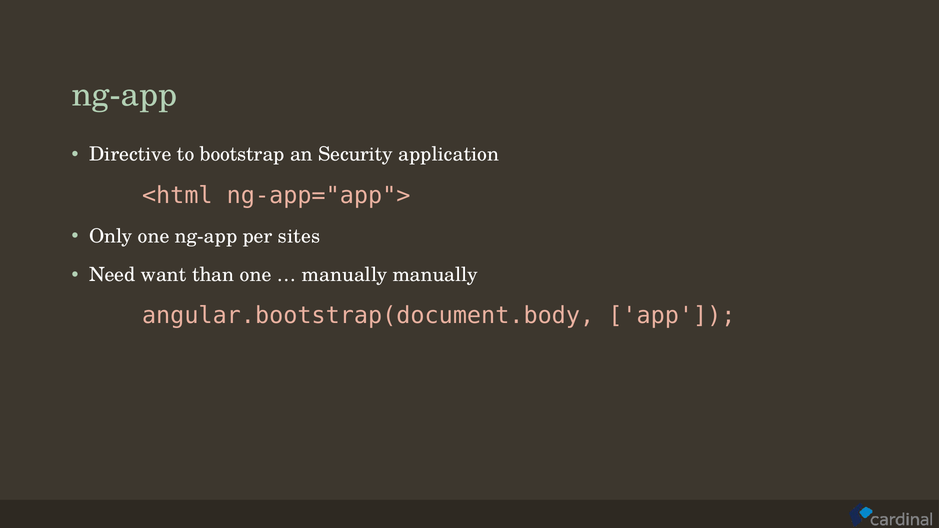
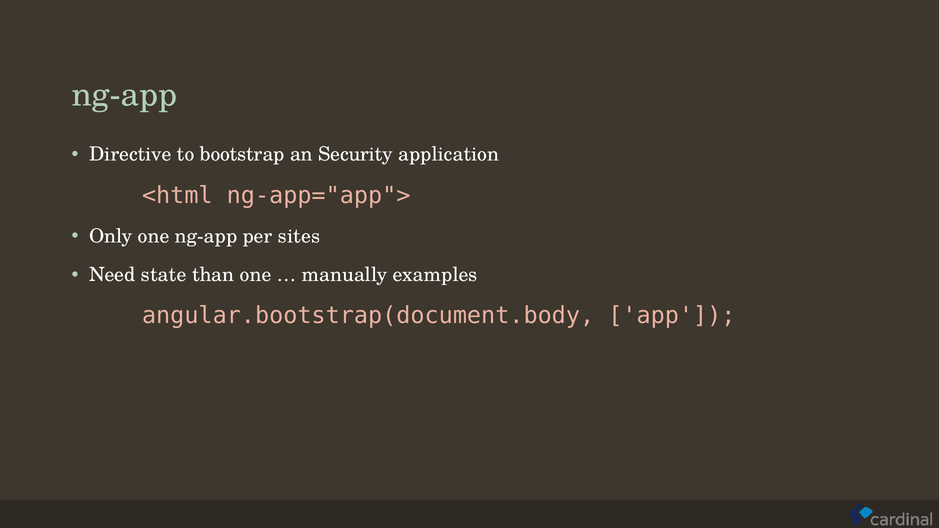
want: want -> state (164, 275)
manually manually: manually -> examples (435, 275)
